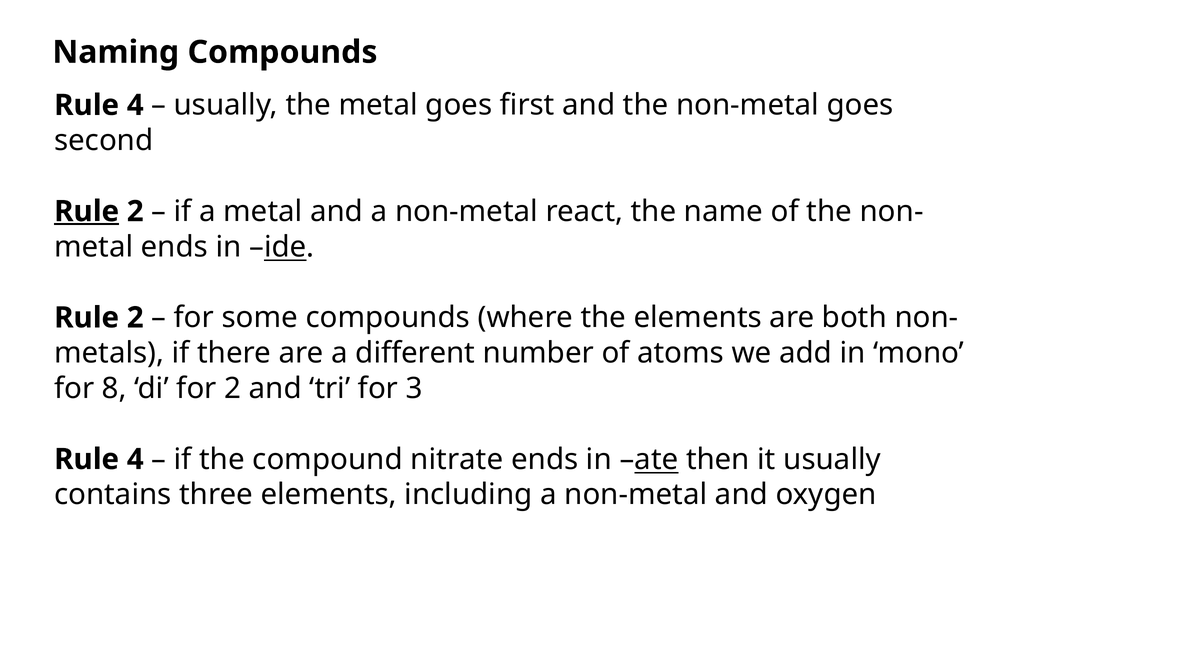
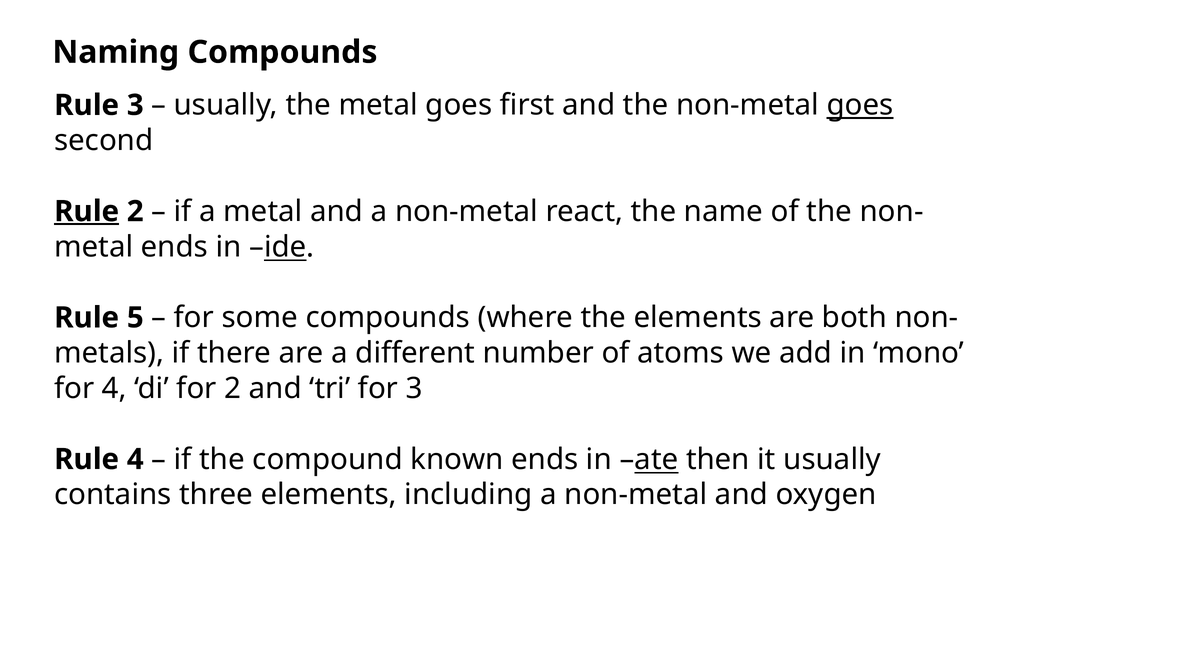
4: 4 -> 3 (135, 105)
goes underline: none -> present (860, 105)
2: 2 -> 5 (135, 318)
for 8: 8 -> 4 (114, 389)
nitrate: nitrate -> known (457, 460)
